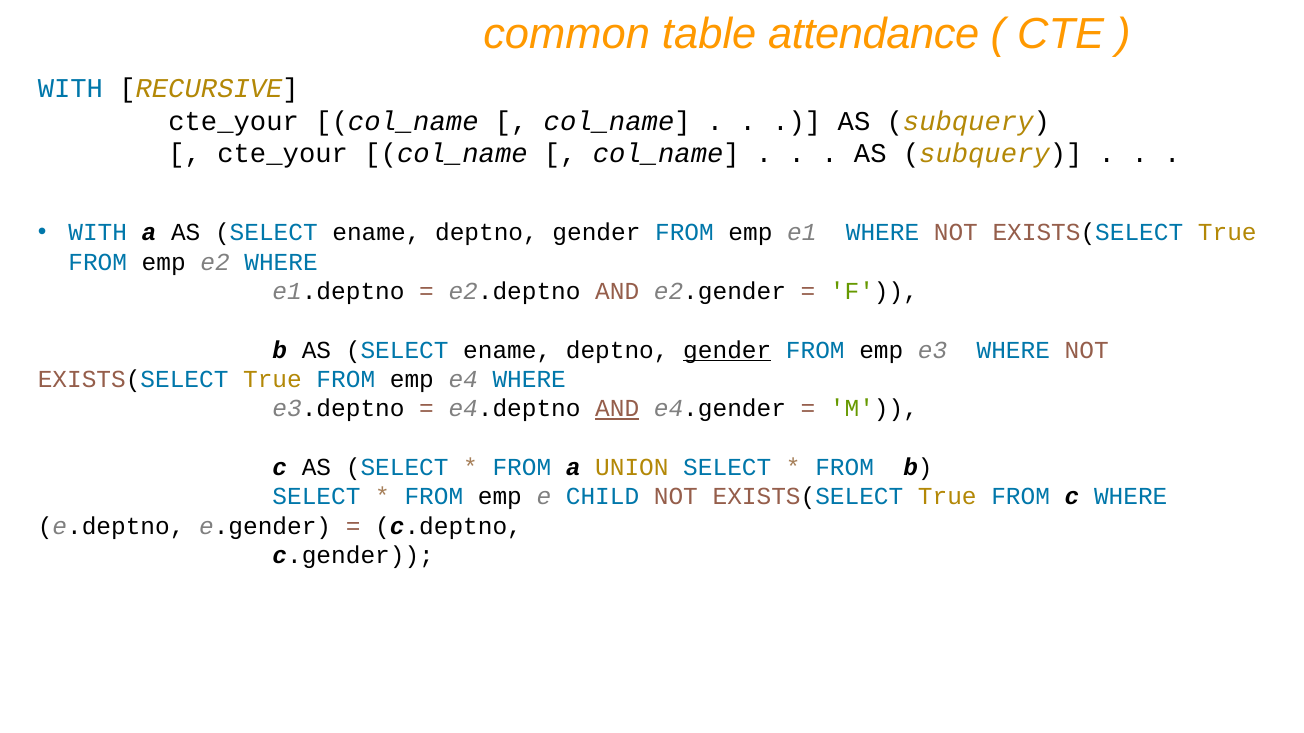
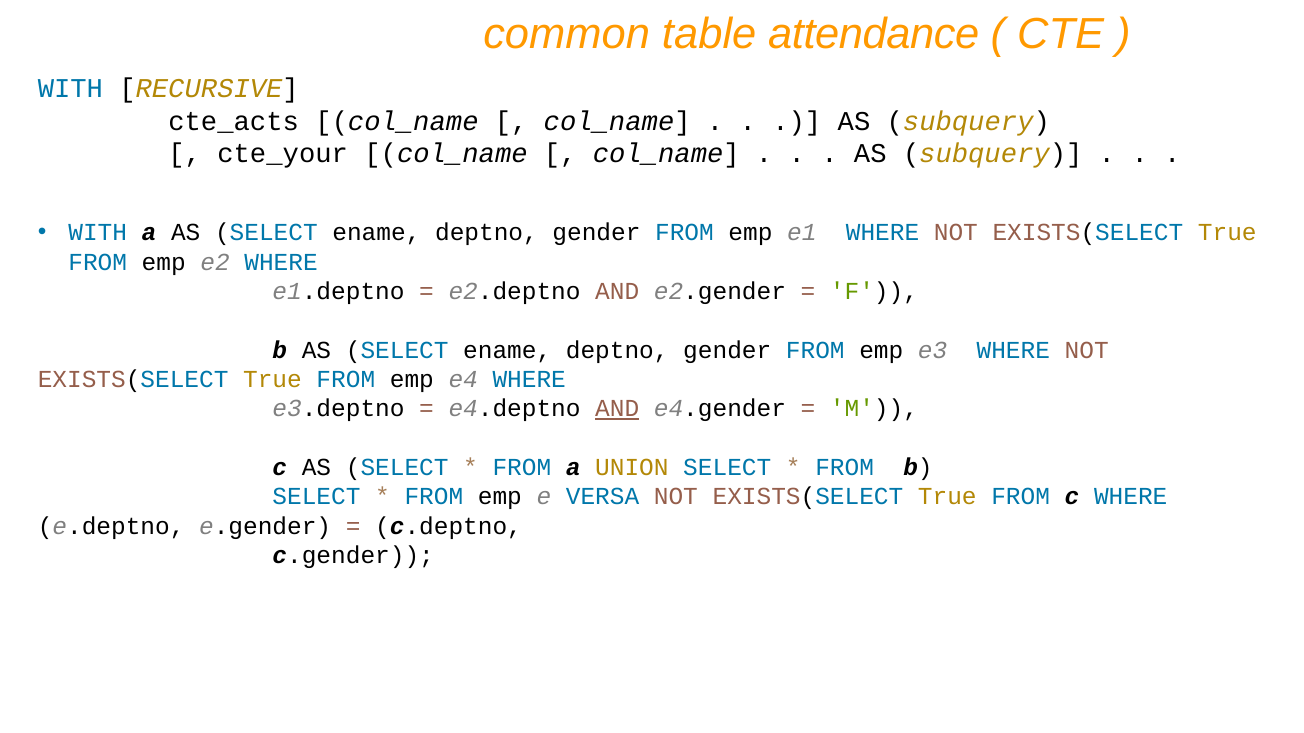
cte_your: cte_your -> cte_acts (234, 121)
gender underline: present -> none (727, 350)
CHILD: CHILD -> VERSA (603, 497)
